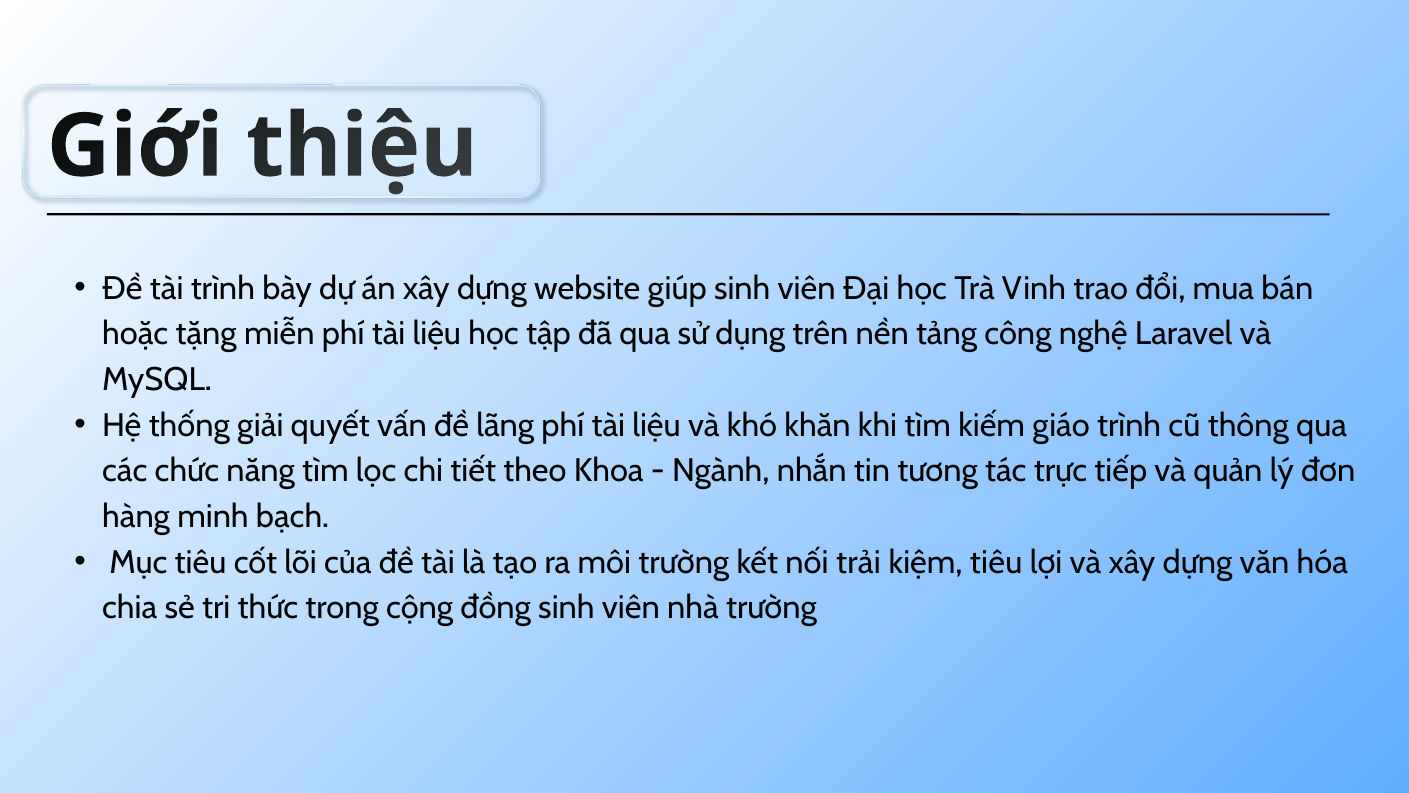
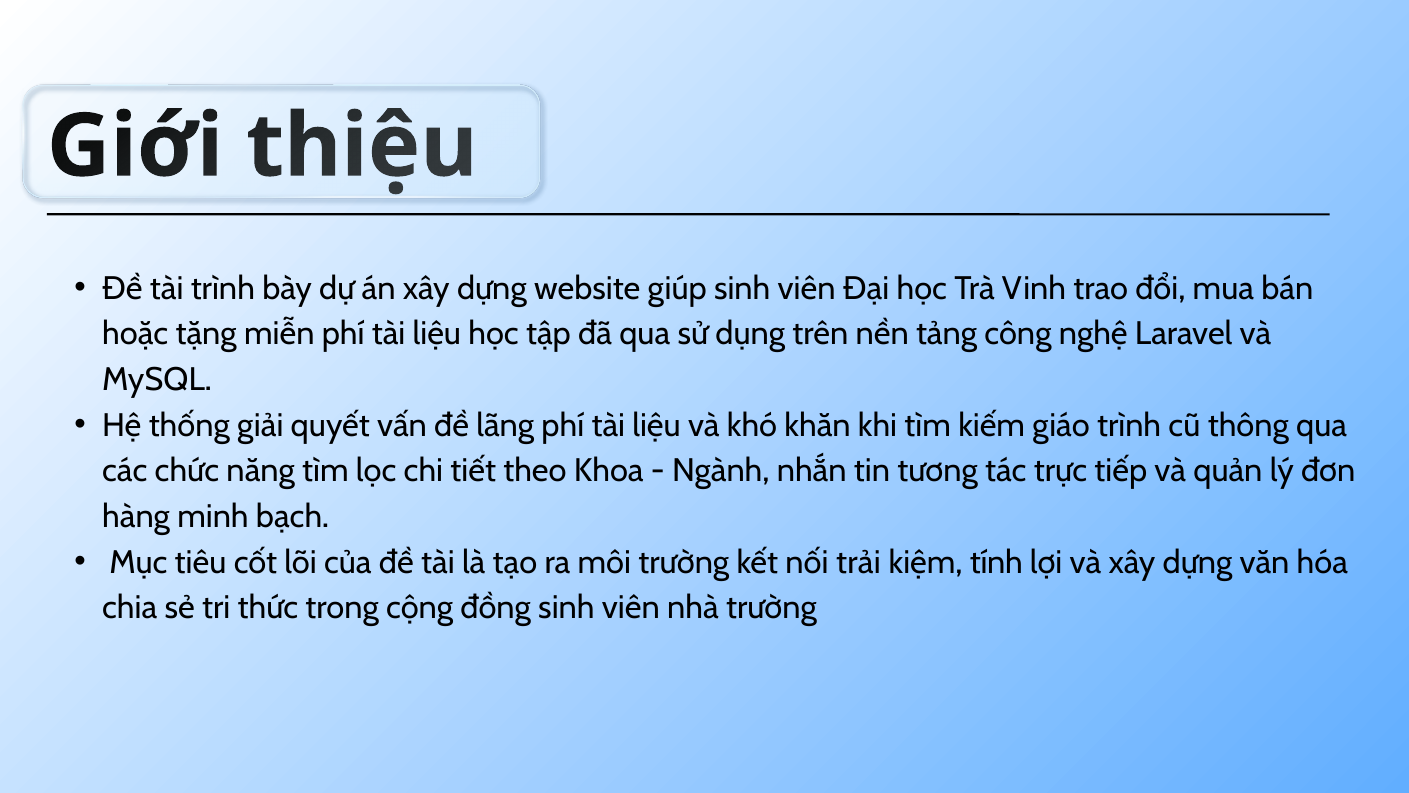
kiệm tiêu: tiêu -> tính (996, 562)
